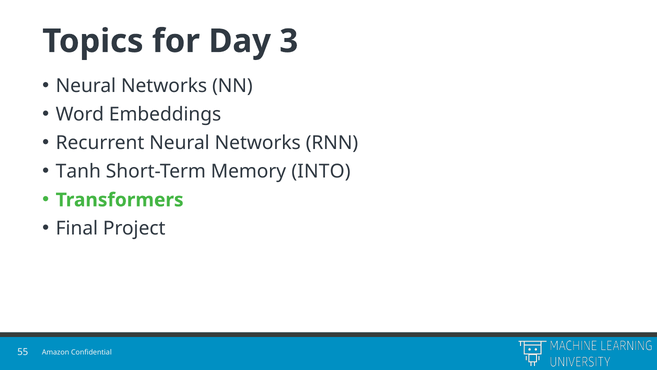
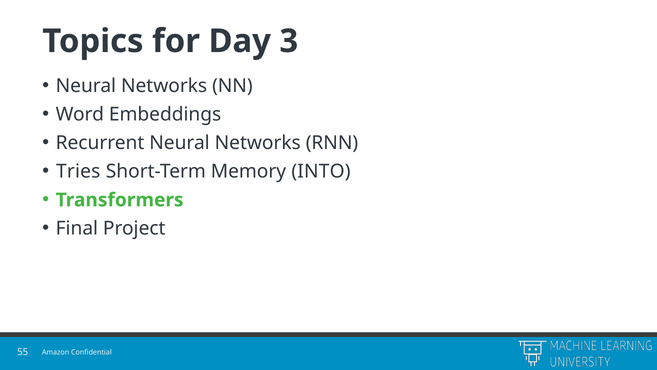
Tanh: Tanh -> Tries (78, 171)
